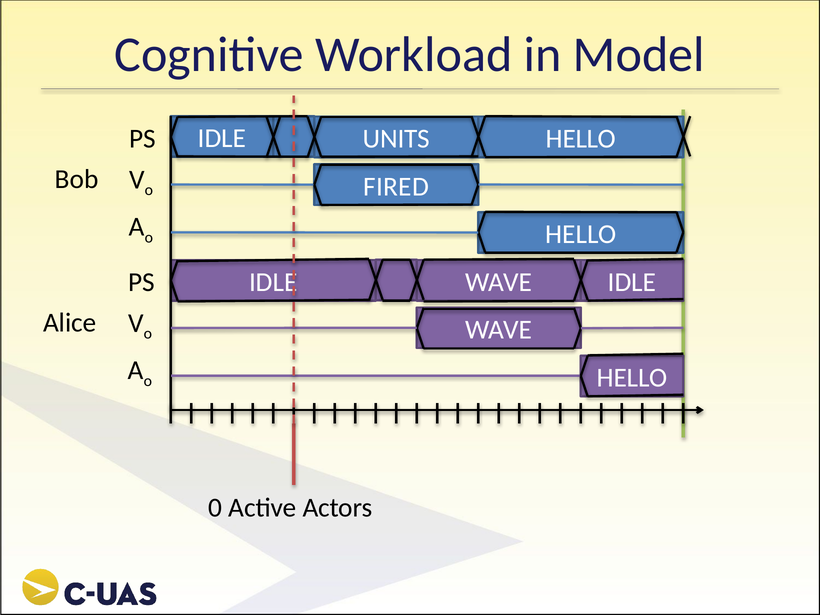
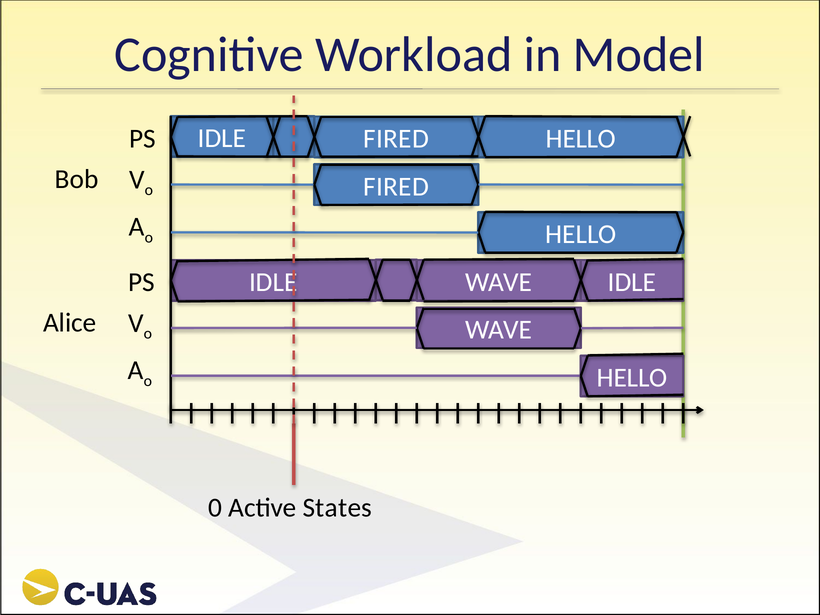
IDLE UNITS: UNITS -> FIRED (396, 139)
Actors: Actors -> States (337, 507)
